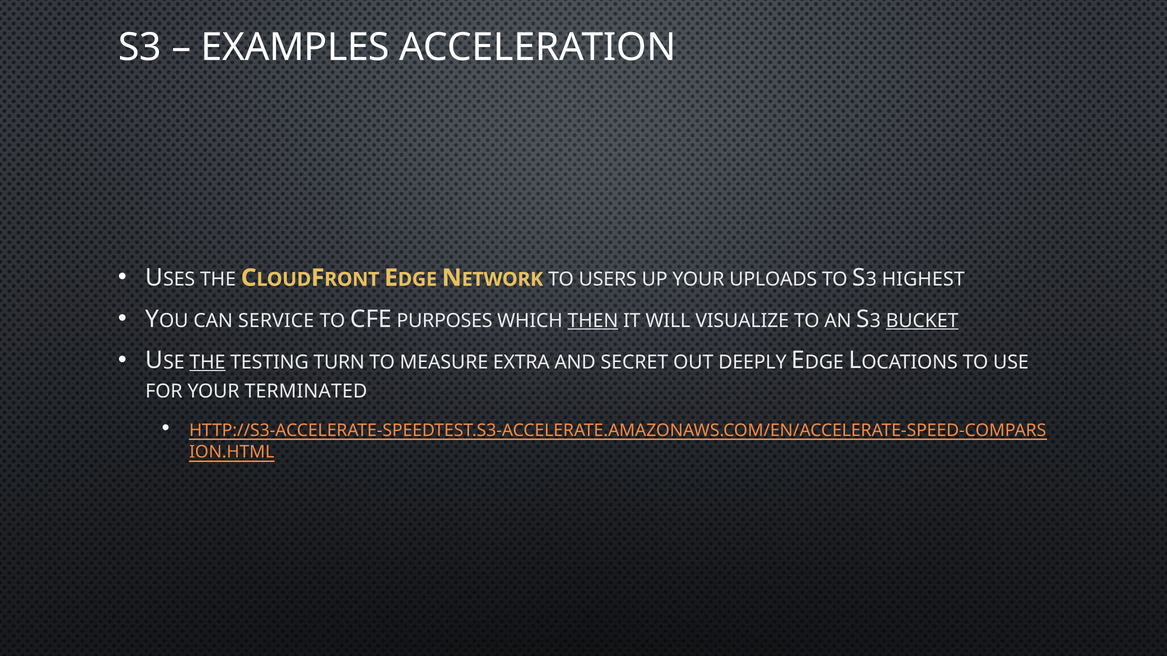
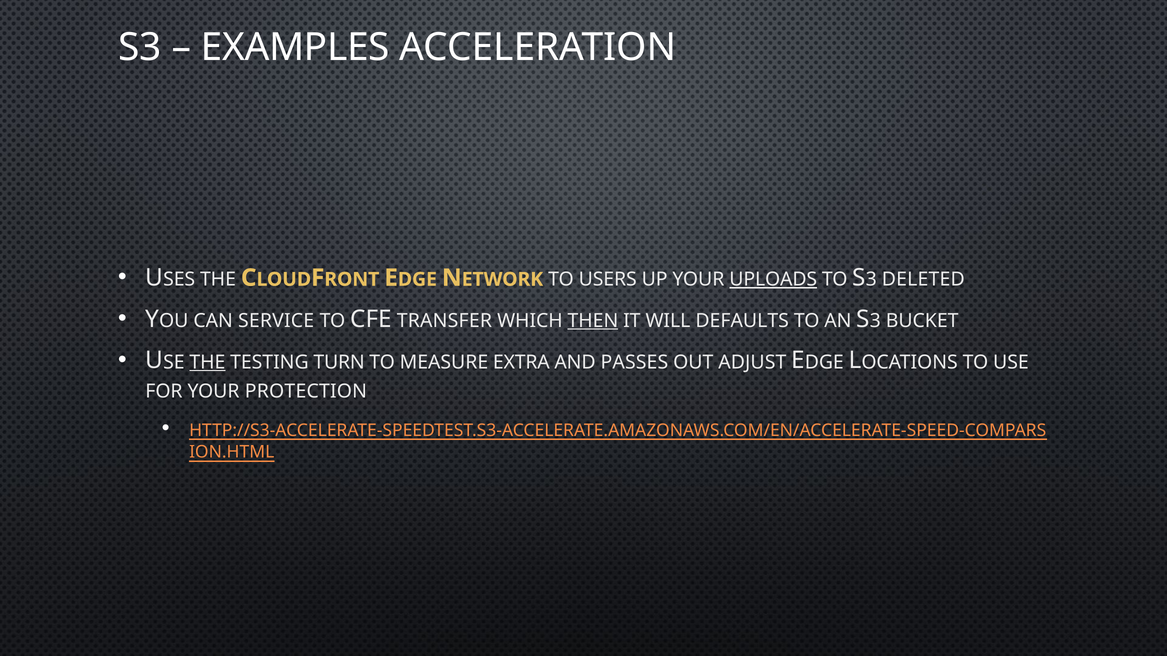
UPLOADS underline: none -> present (773, 280)
HIGHEST: HIGHEST -> DELETED (923, 280)
PURPOSES: PURPOSES -> TRANSFER (444, 321)
VISUALIZE: VISUALIZE -> DEFAULTS (742, 321)
BUCKET underline: present -> none (922, 321)
SECRET: SECRET -> PASSES (634, 362)
DEEPLY: DEEPLY -> ADJUST (752, 362)
TERMINATED: TERMINATED -> PROTECTION (306, 392)
